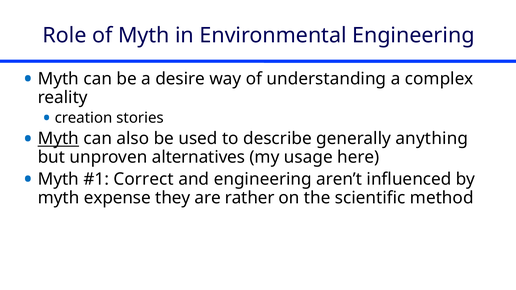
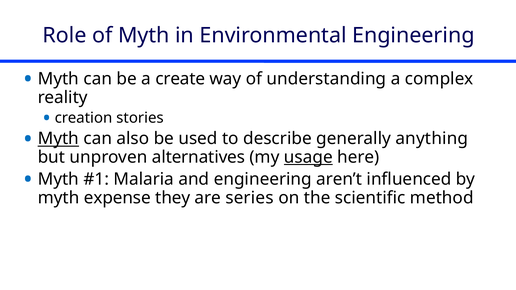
desire: desire -> create (180, 79)
usage underline: none -> present (308, 157)
Correct: Correct -> Malaria (144, 179)
rather: rather -> series (250, 198)
